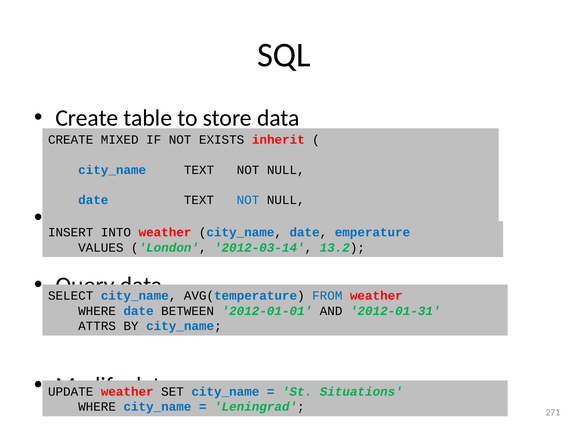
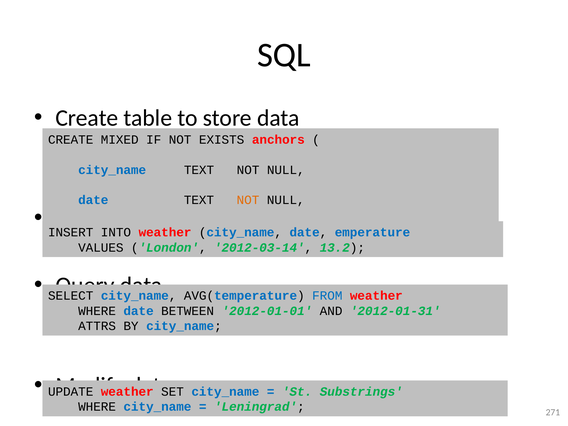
inherit: inherit -> anchors (278, 140)
NOT colour: blue -> orange (248, 200)
Situations: Situations -> Substrings (361, 392)
